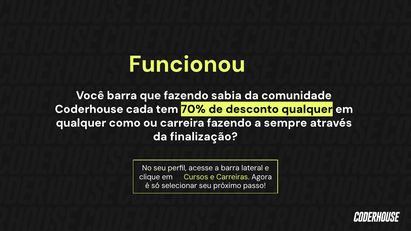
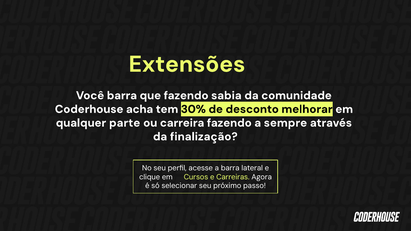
Funcionou: Funcionou -> Extensões (187, 64)
cada: cada -> acha (140, 109)
70%: 70% -> 30% (193, 109)
desconto qualquer: qualquer -> melhorar (307, 109)
como: como -> parte (125, 123)
